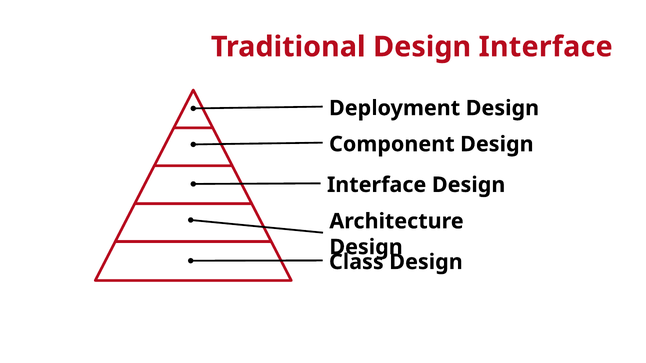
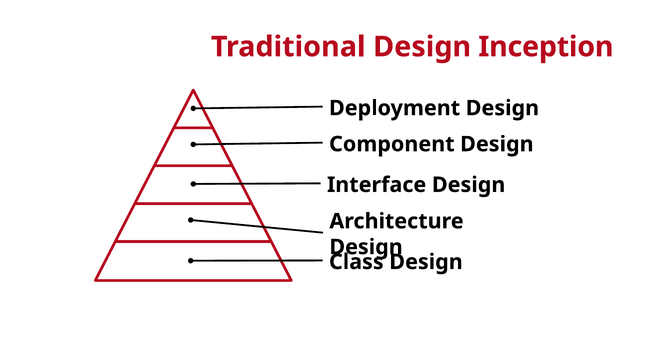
Traditional Design Interface: Interface -> Inception (546, 47)
